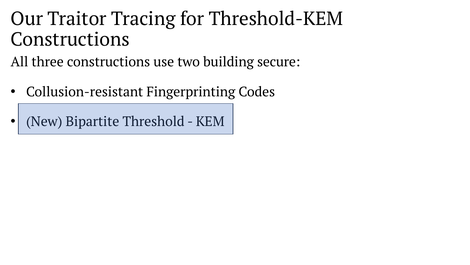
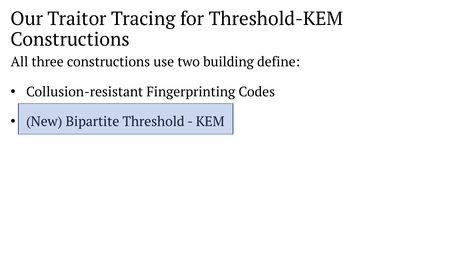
secure: secure -> define (279, 62)
